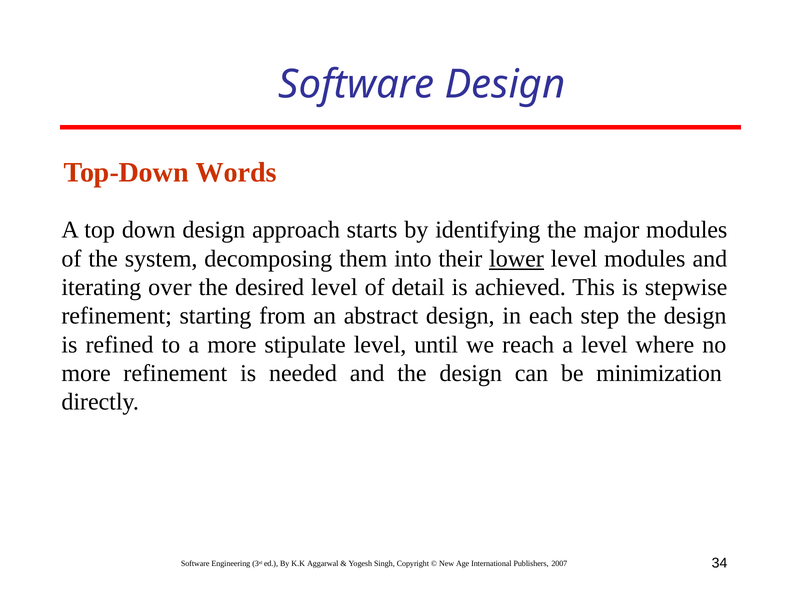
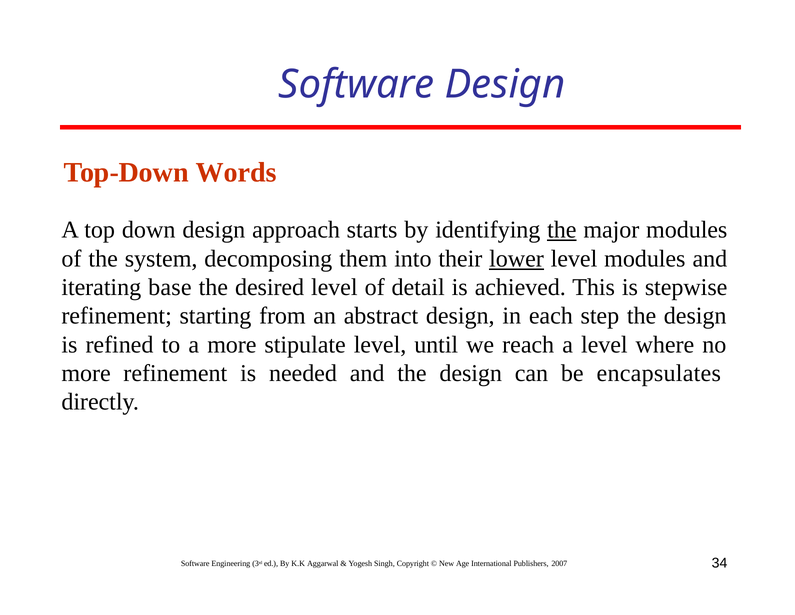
the underline: none -> present (562, 230)
over: over -> base (170, 287)
minimization: minimization -> encapsulates (659, 373)
